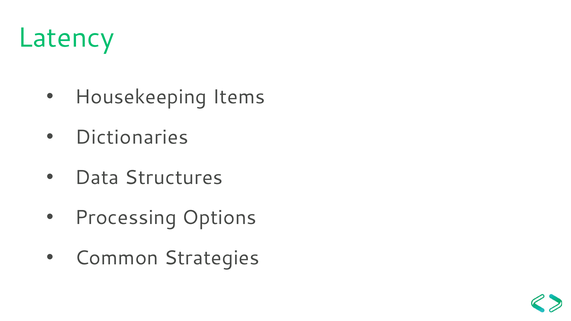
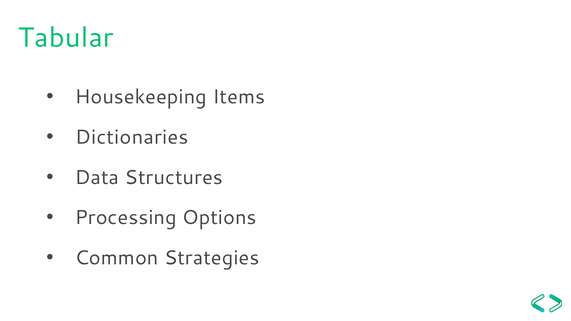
Latency: Latency -> Tabular (66, 38)
